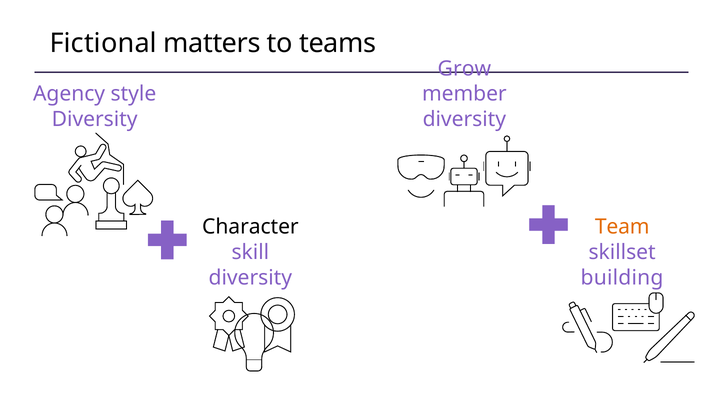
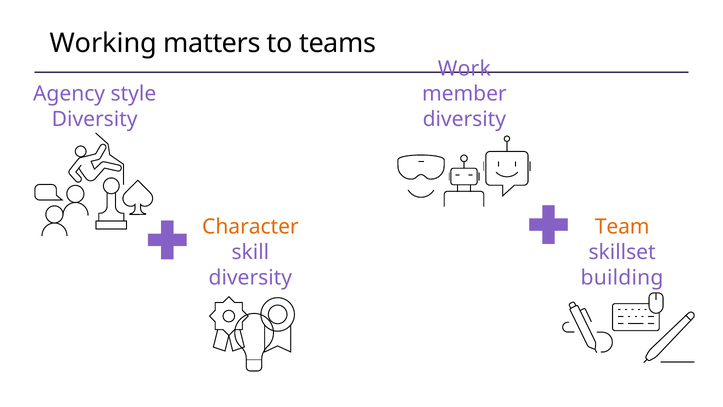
Fictional: Fictional -> Working (103, 43)
Grow: Grow -> Work (464, 69)
Character colour: black -> orange (250, 227)
